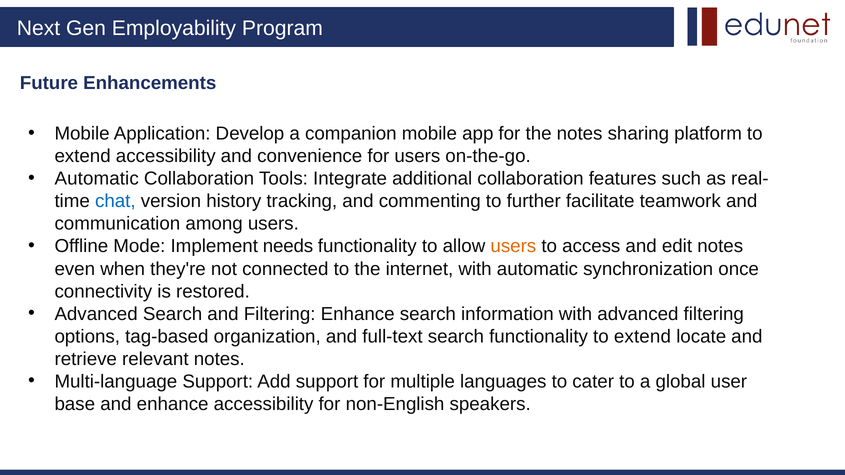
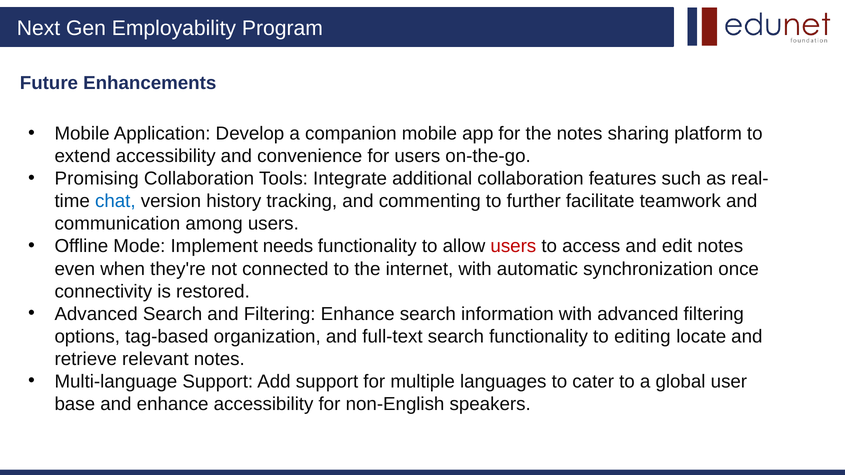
Automatic: Automatic -> Promising (97, 179)
users colour: orange -> red (513, 246)
functionality to extend: extend -> editing (642, 337)
